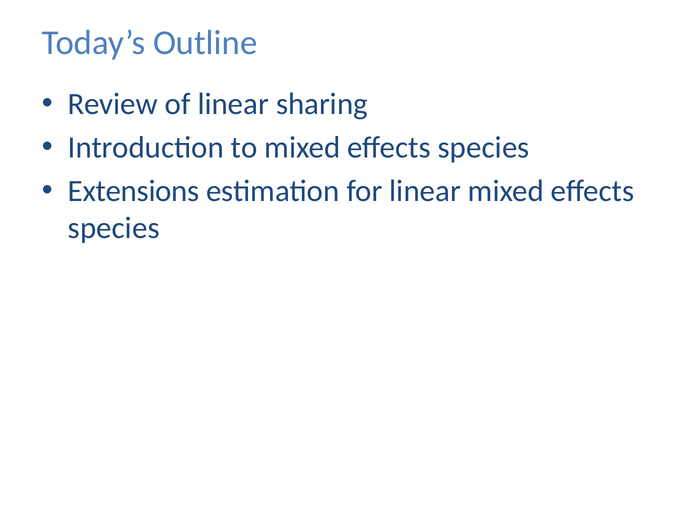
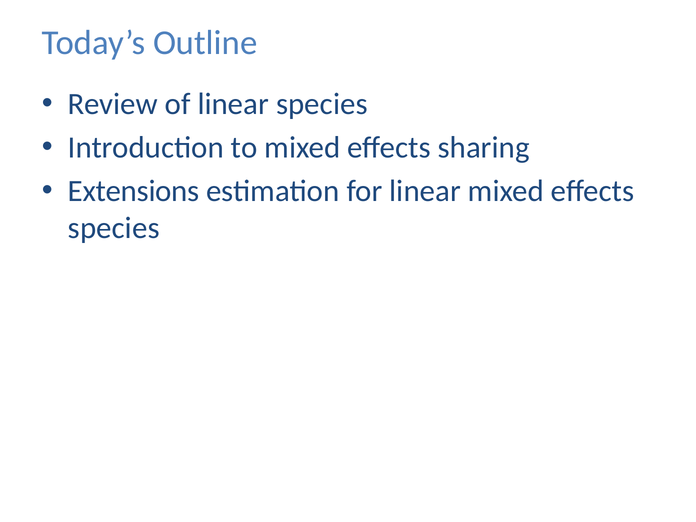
linear sharing: sharing -> species (322, 104)
to mixed effects species: species -> sharing (484, 148)
